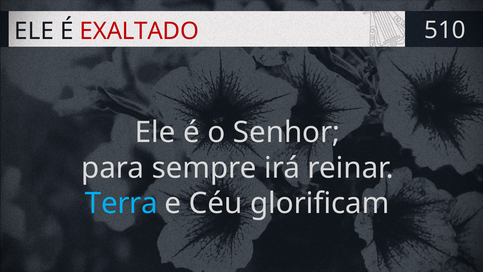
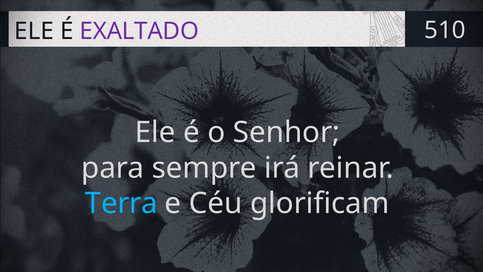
EXALTADO colour: red -> purple (139, 31)
